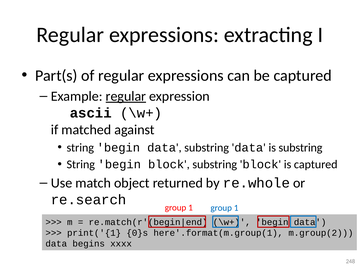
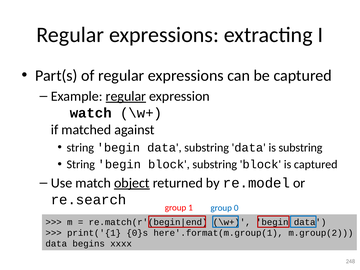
ascii: ascii -> watch (91, 113)
object underline: none -> present (132, 183)
re.whole: re.whole -> re.model (256, 183)
1 group 1: 1 -> 0 (236, 208)
